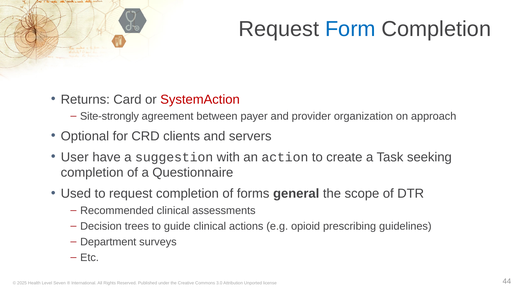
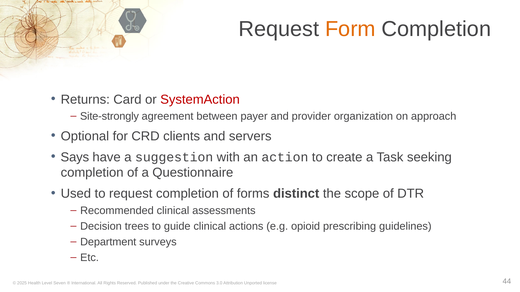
Form colour: blue -> orange (350, 29)
User: User -> Says (75, 157)
general: general -> distinct (296, 194)
